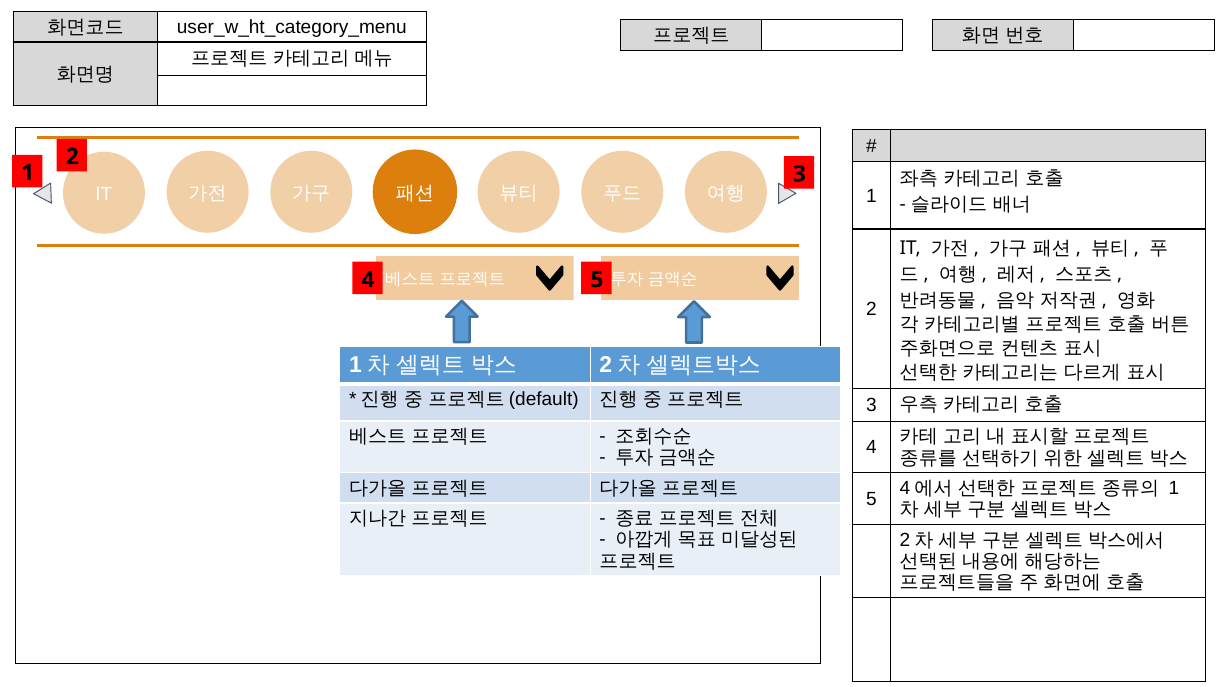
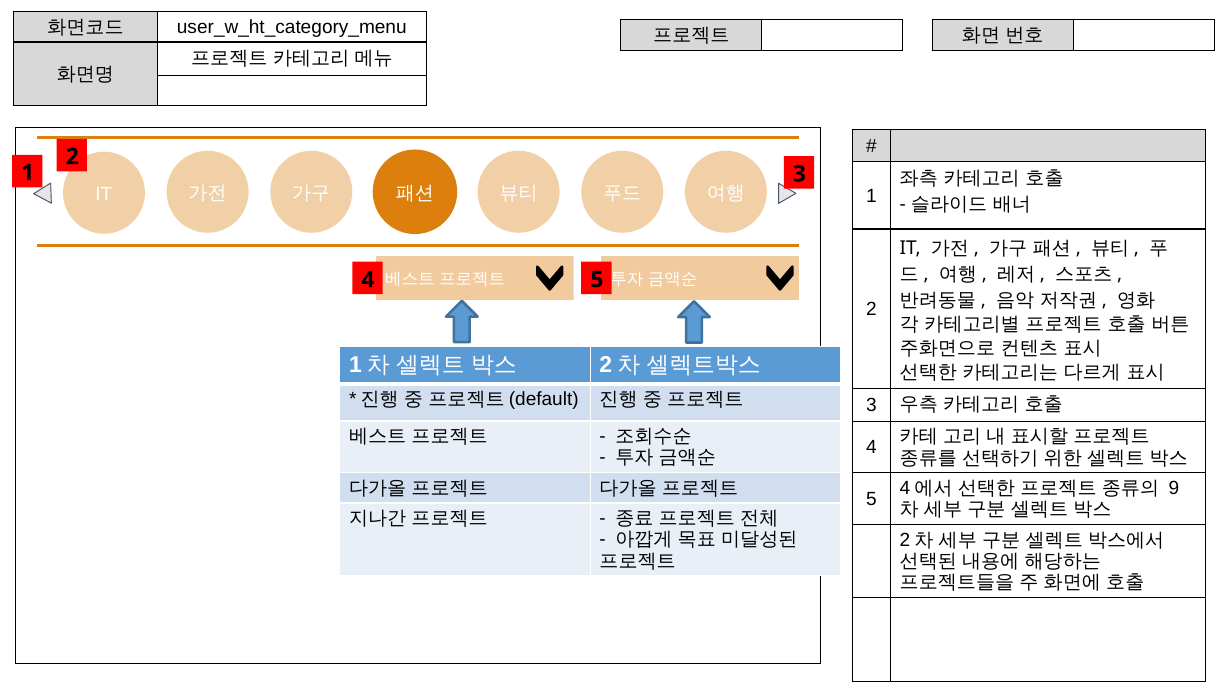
1: 1 -> 9 (1174, 488)
